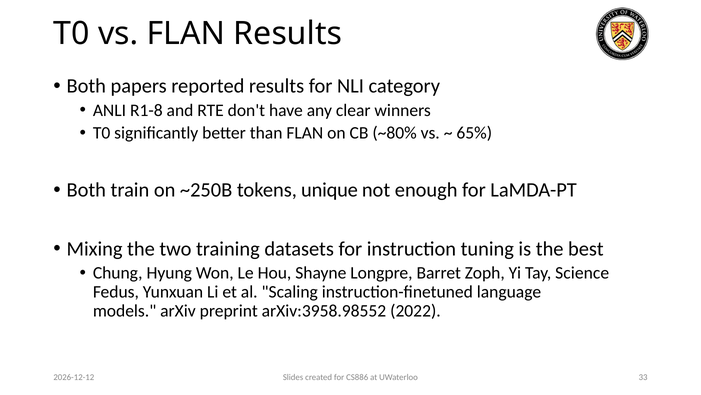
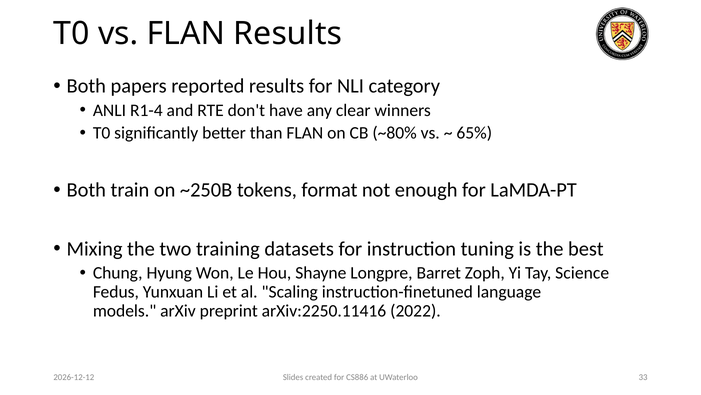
R1-8: R1-8 -> R1-4 (146, 110)
unique: unique -> format (329, 190)
arXiv:3958.98552: arXiv:3958.98552 -> arXiv:2250.11416 (324, 310)
